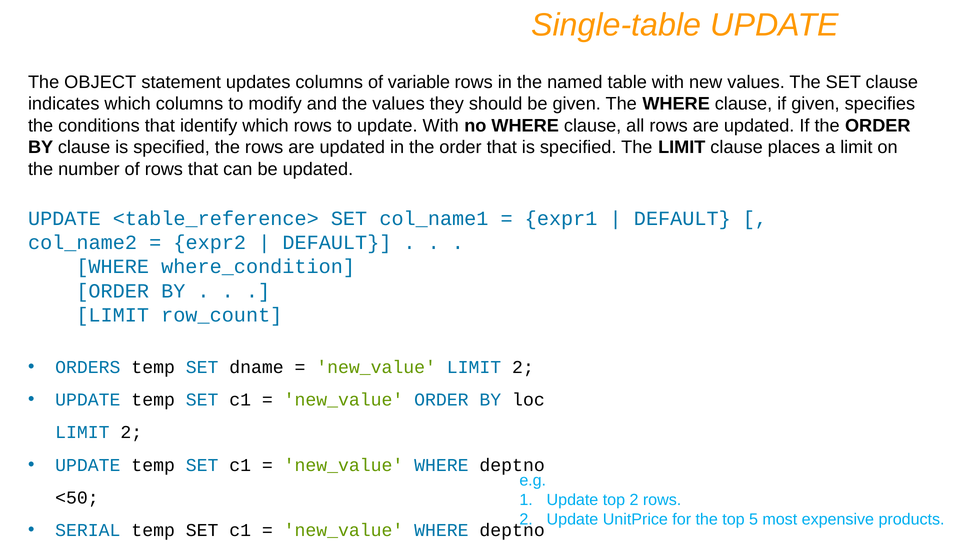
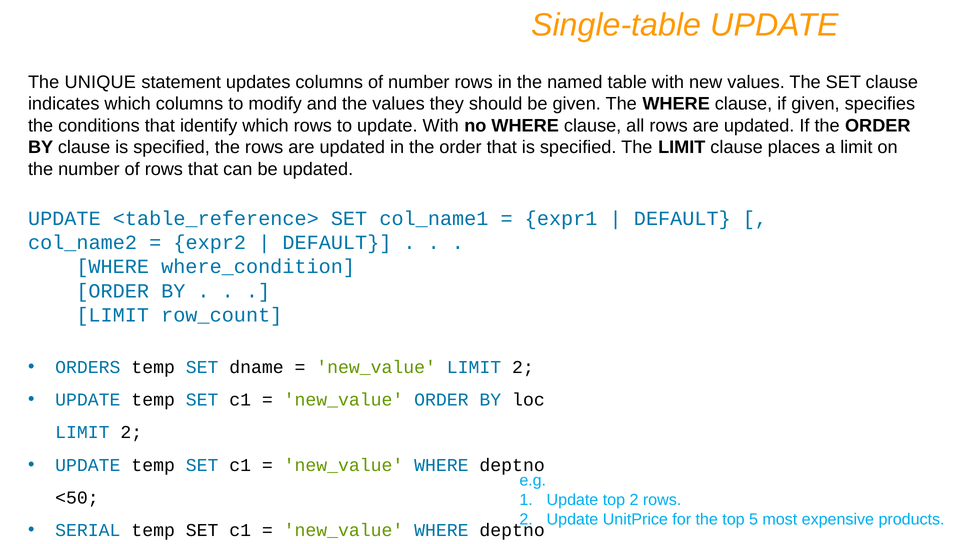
OBJECT: OBJECT -> UNIQUE (100, 82)
of variable: variable -> number (419, 82)
